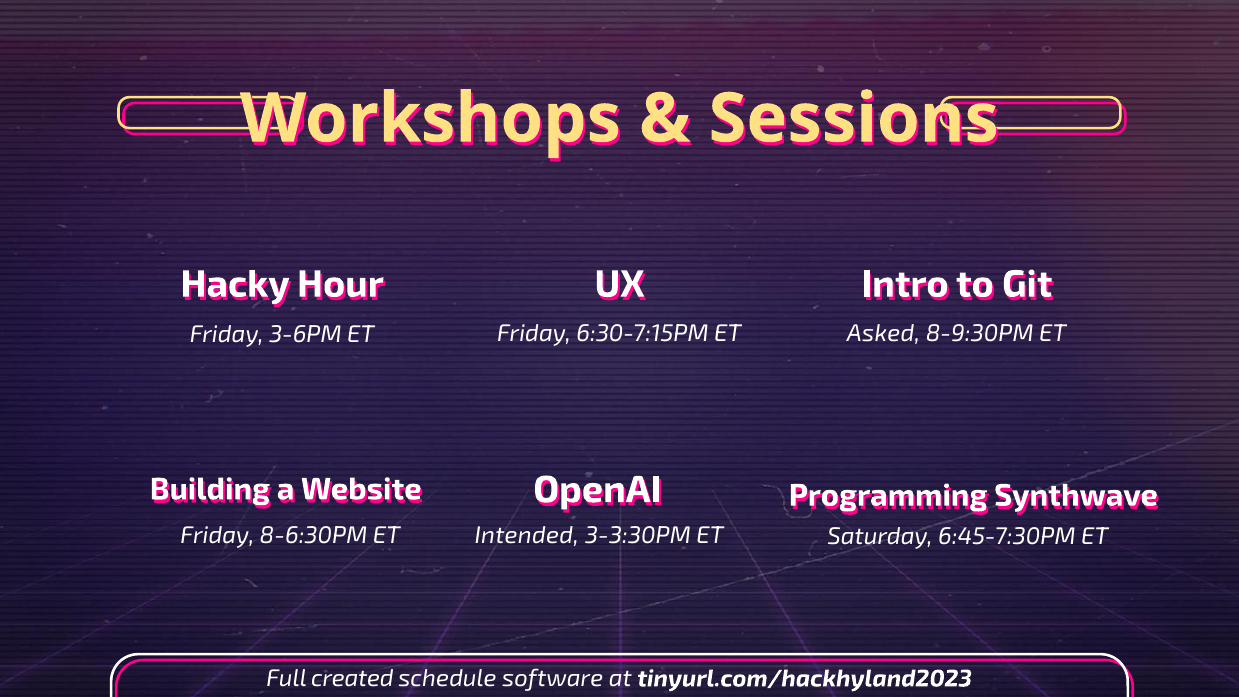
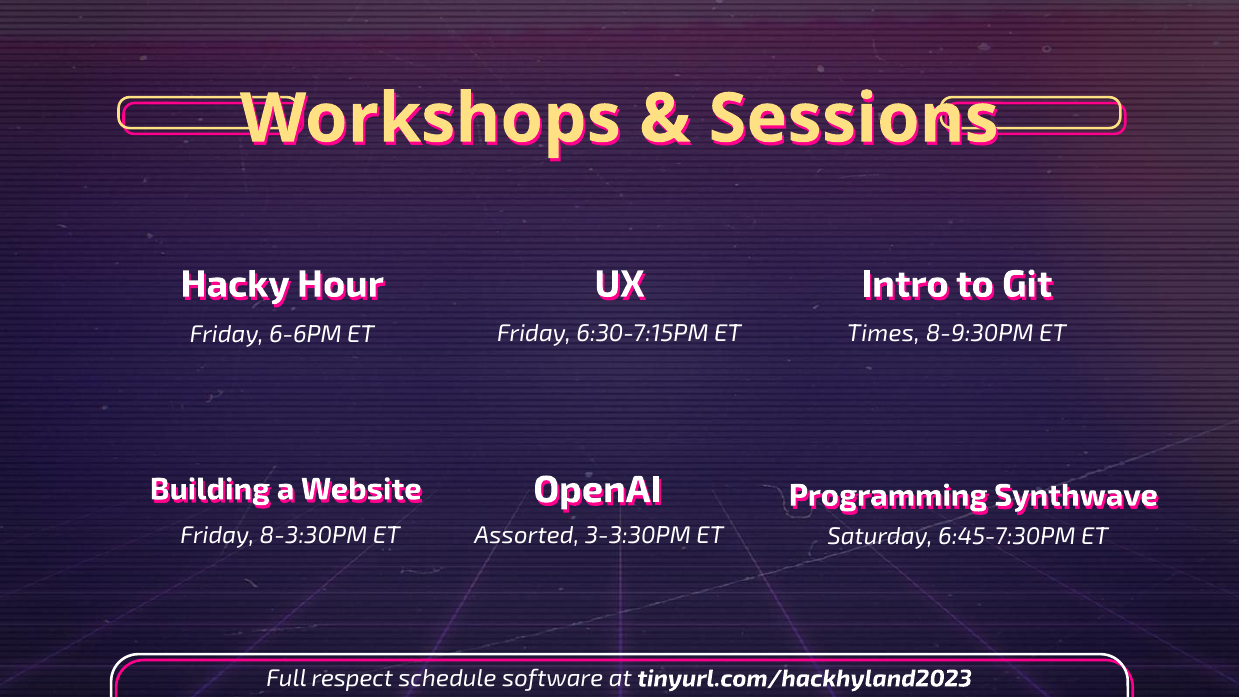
Asked: Asked -> Times (884, 333)
3-6PM: 3-6PM -> 6-6PM (305, 334)
8-6:30PM: 8-6:30PM -> 8-3:30PM (314, 535)
Intended: Intended -> Assorted (527, 535)
created: created -> respect (352, 678)
